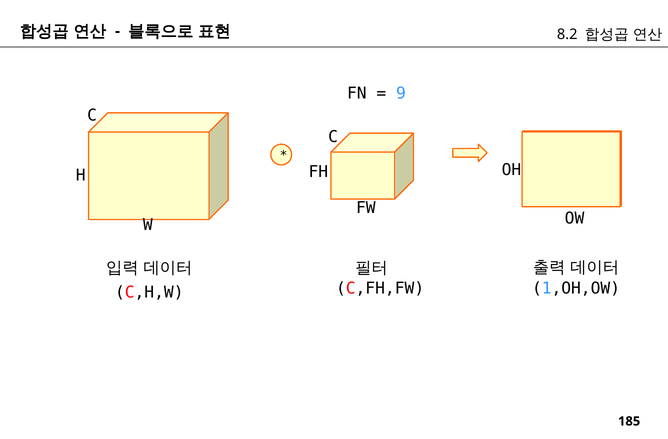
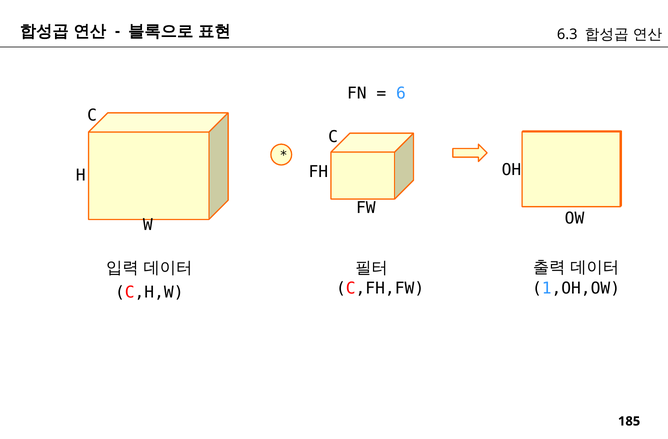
8.2: 8.2 -> 6.3 (567, 34)
9: 9 -> 6 (401, 93)
